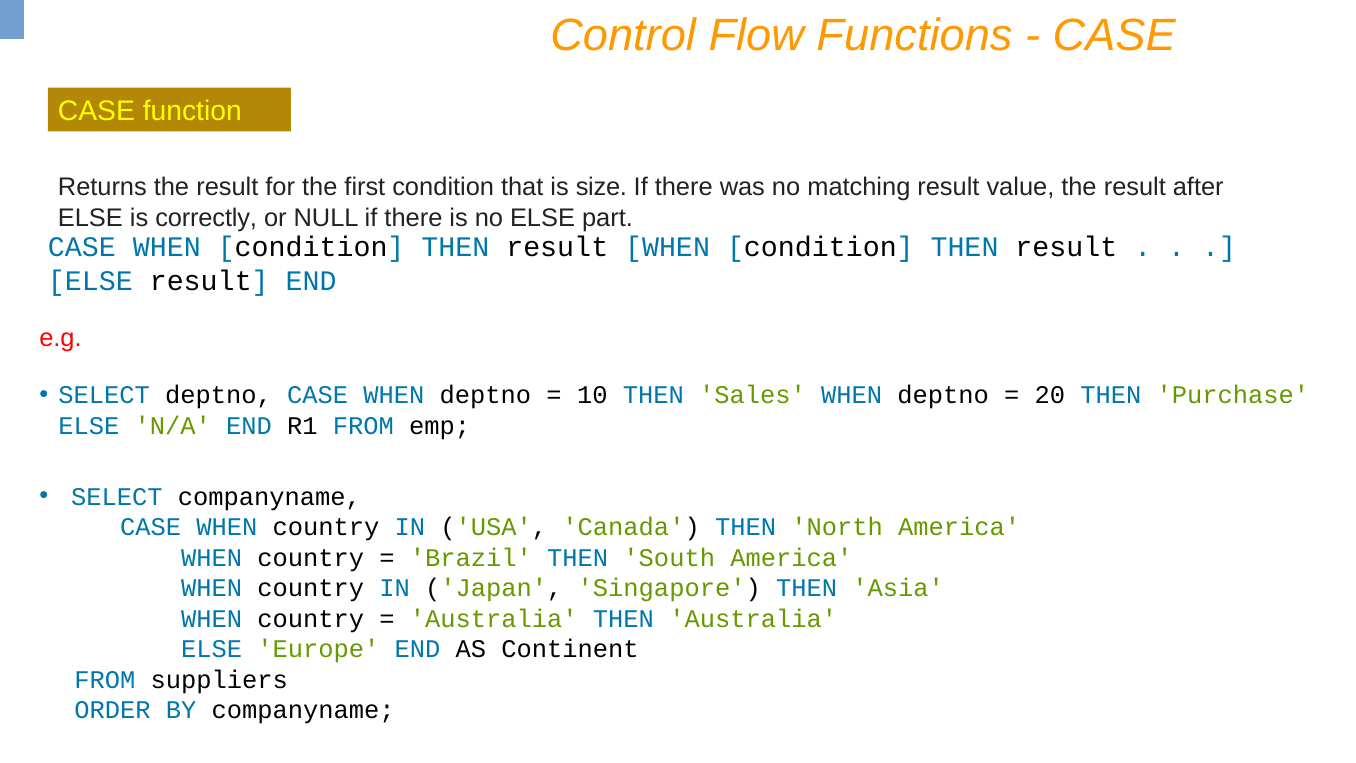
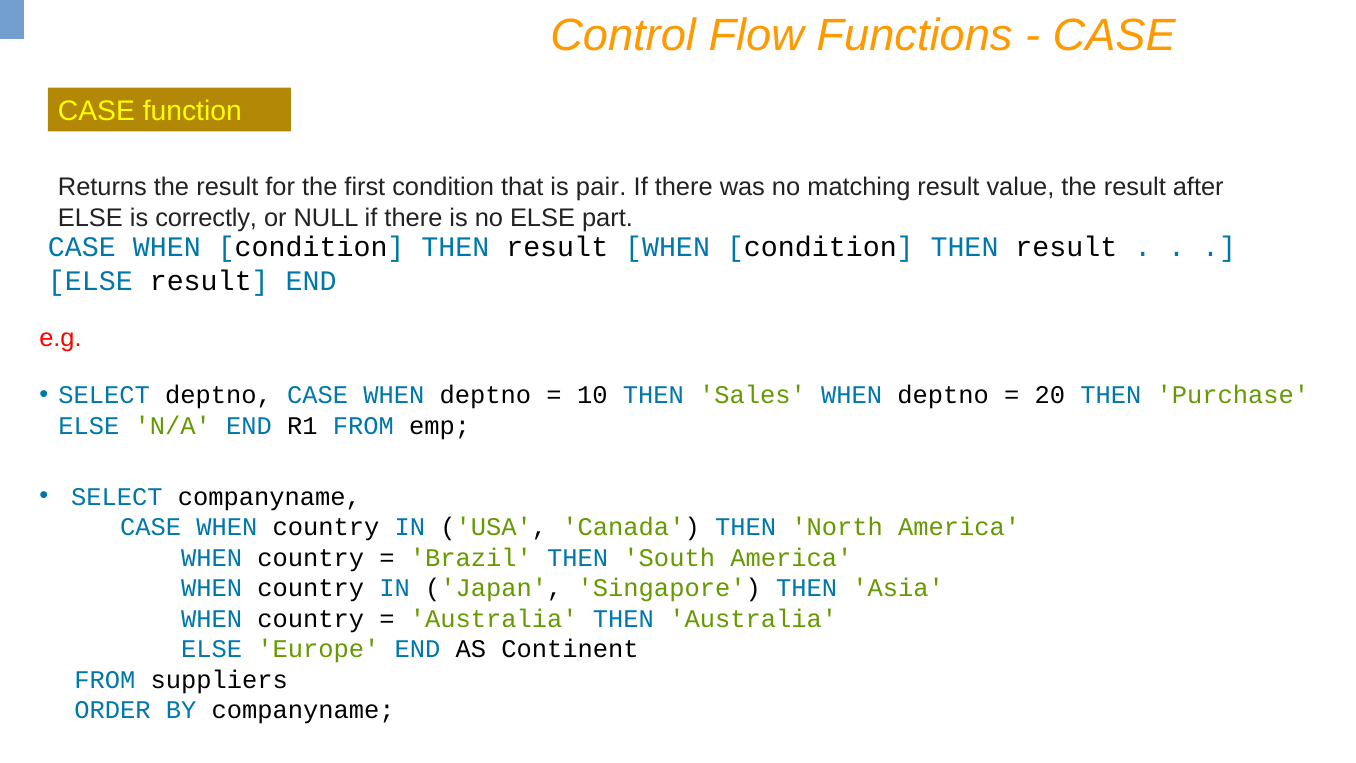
size: size -> pair (601, 187)
